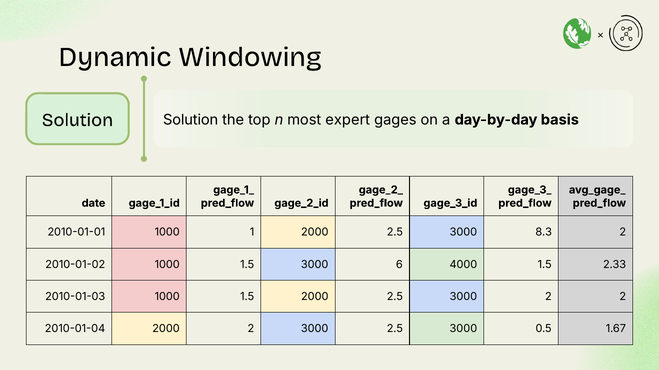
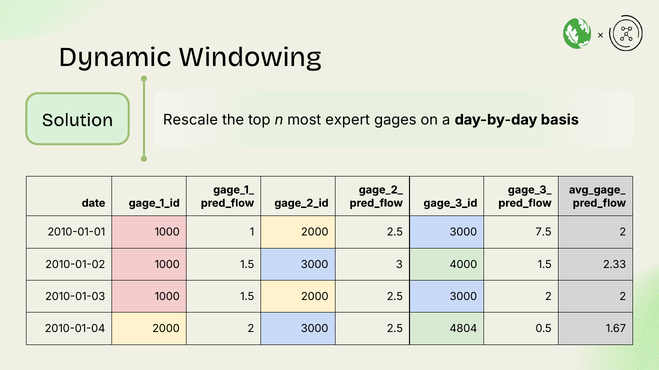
Solution Solution: Solution -> Rescale (191, 120)
8.3: 8.3 -> 7.5 (544, 233)
6: 6 -> 3 (399, 265)
3000 2.5 3000: 3000 -> 4804 (463, 329)
